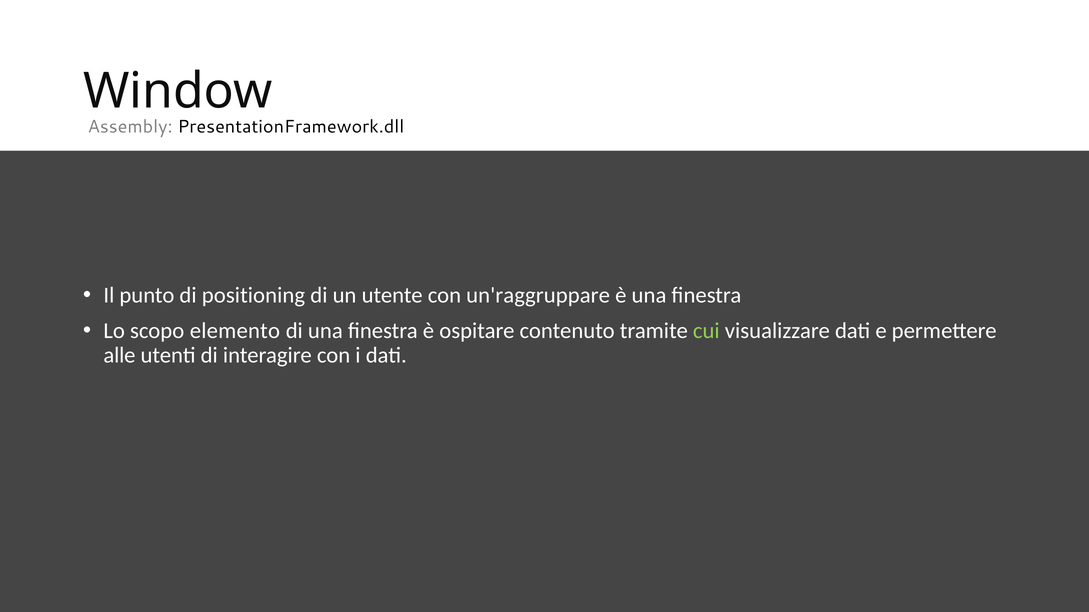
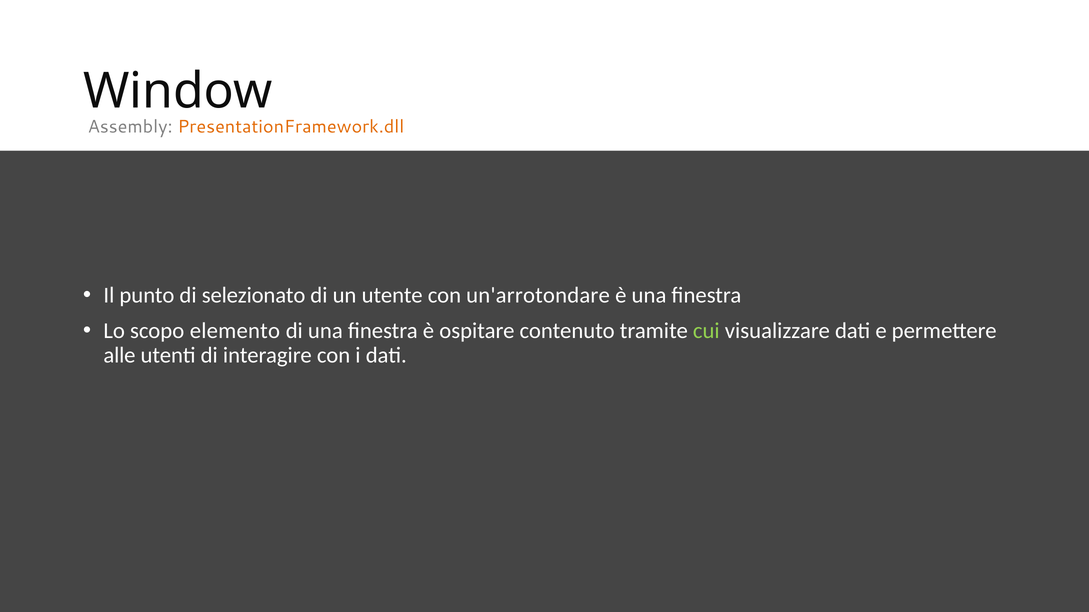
PresentationFramework.dll colour: black -> orange (291, 127)
positioning: positioning -> selezionato (254, 295)
un'raggruppare: un'raggruppare -> un'arrotondare (538, 295)
